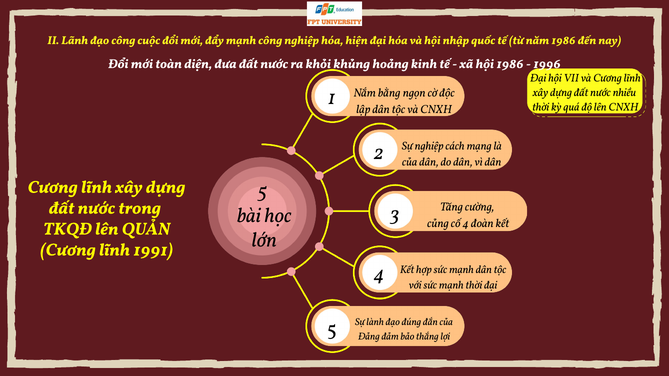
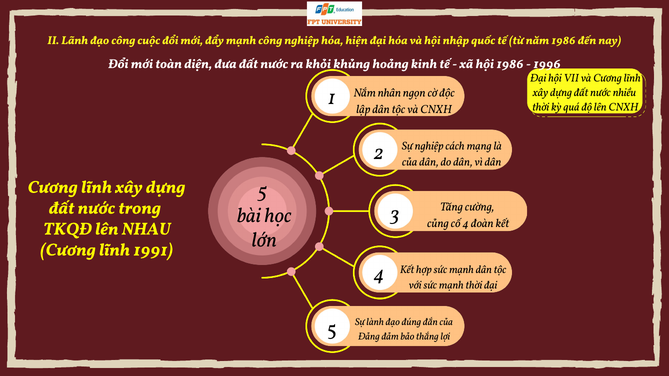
bằng: bằng -> nhân (389, 93)
QUẢN: QUẢN -> NHAU (146, 229)
